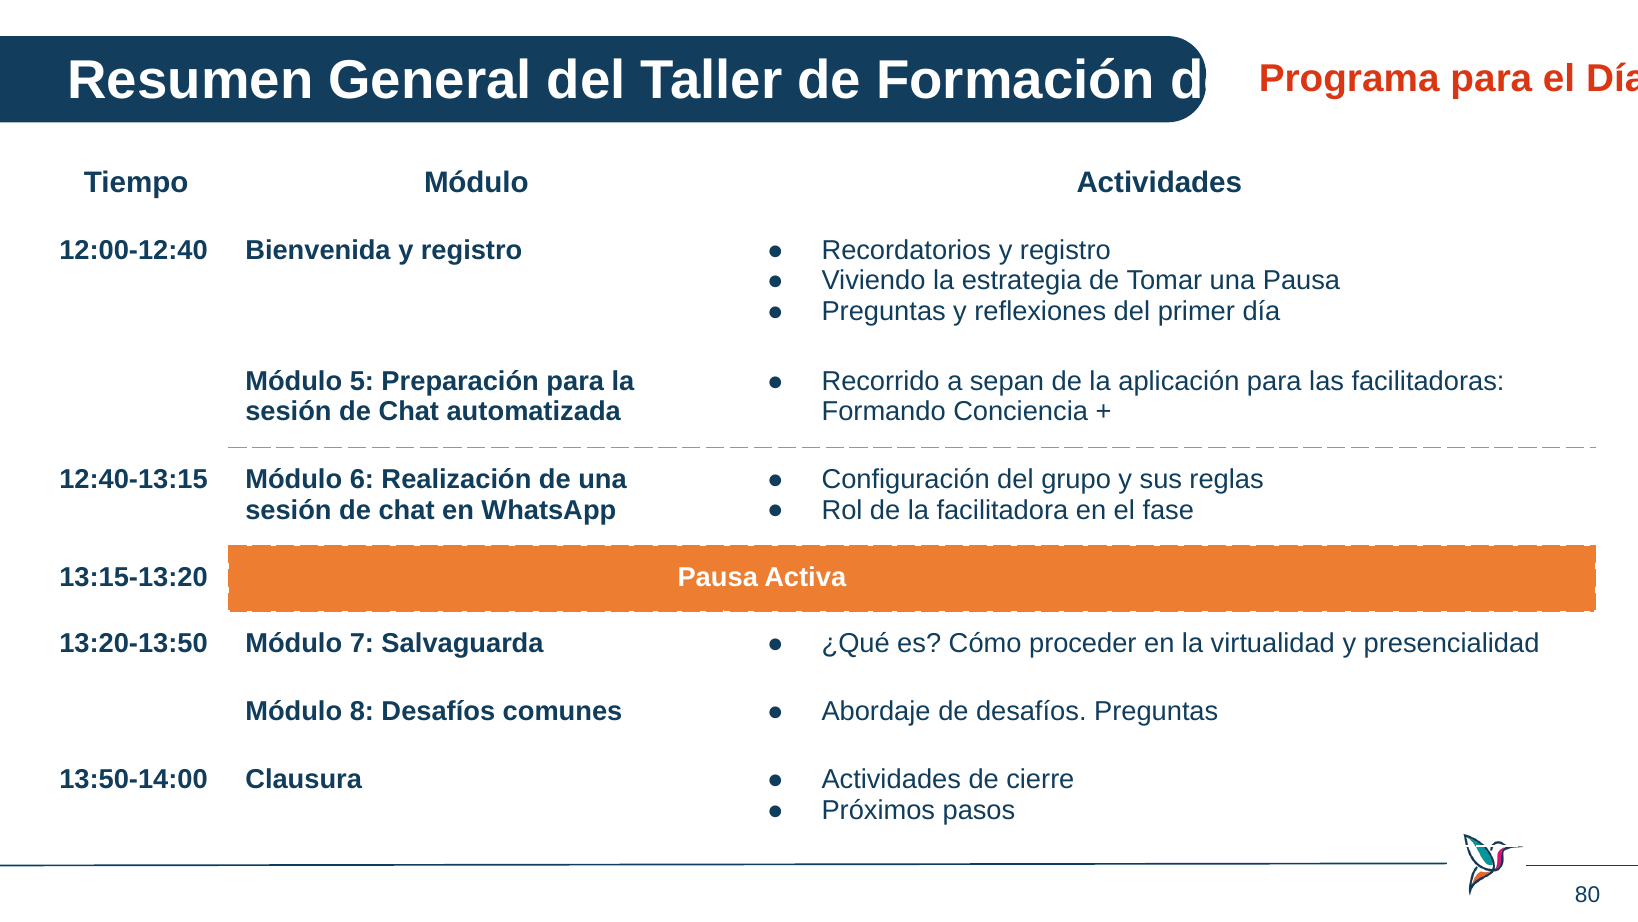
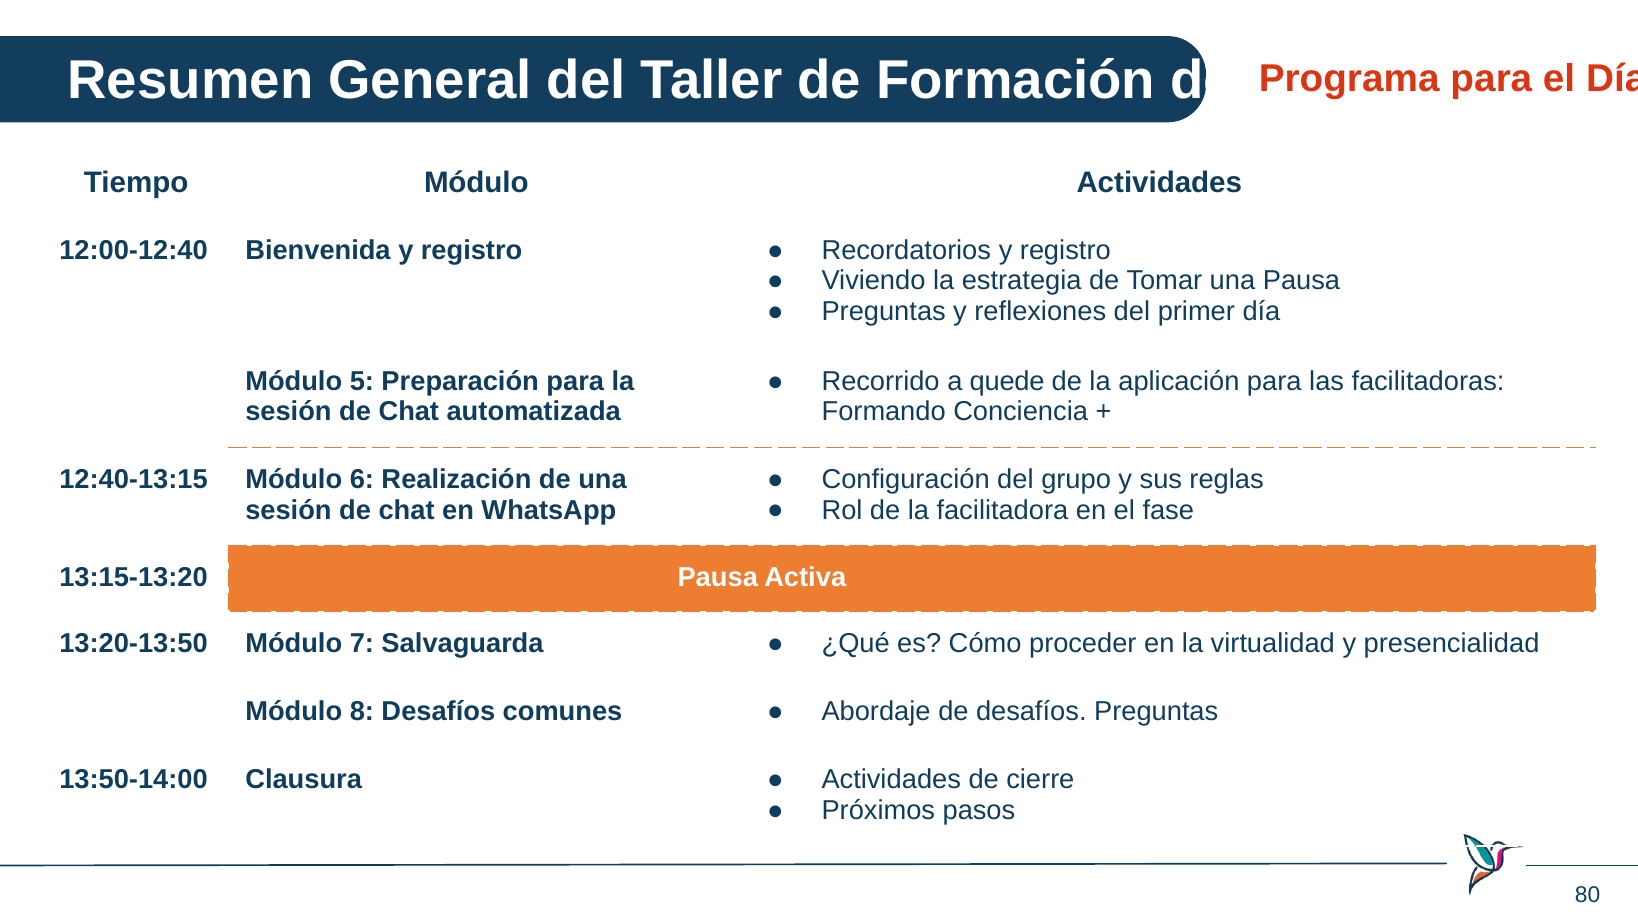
sepan: sepan -> quede (1007, 381)
